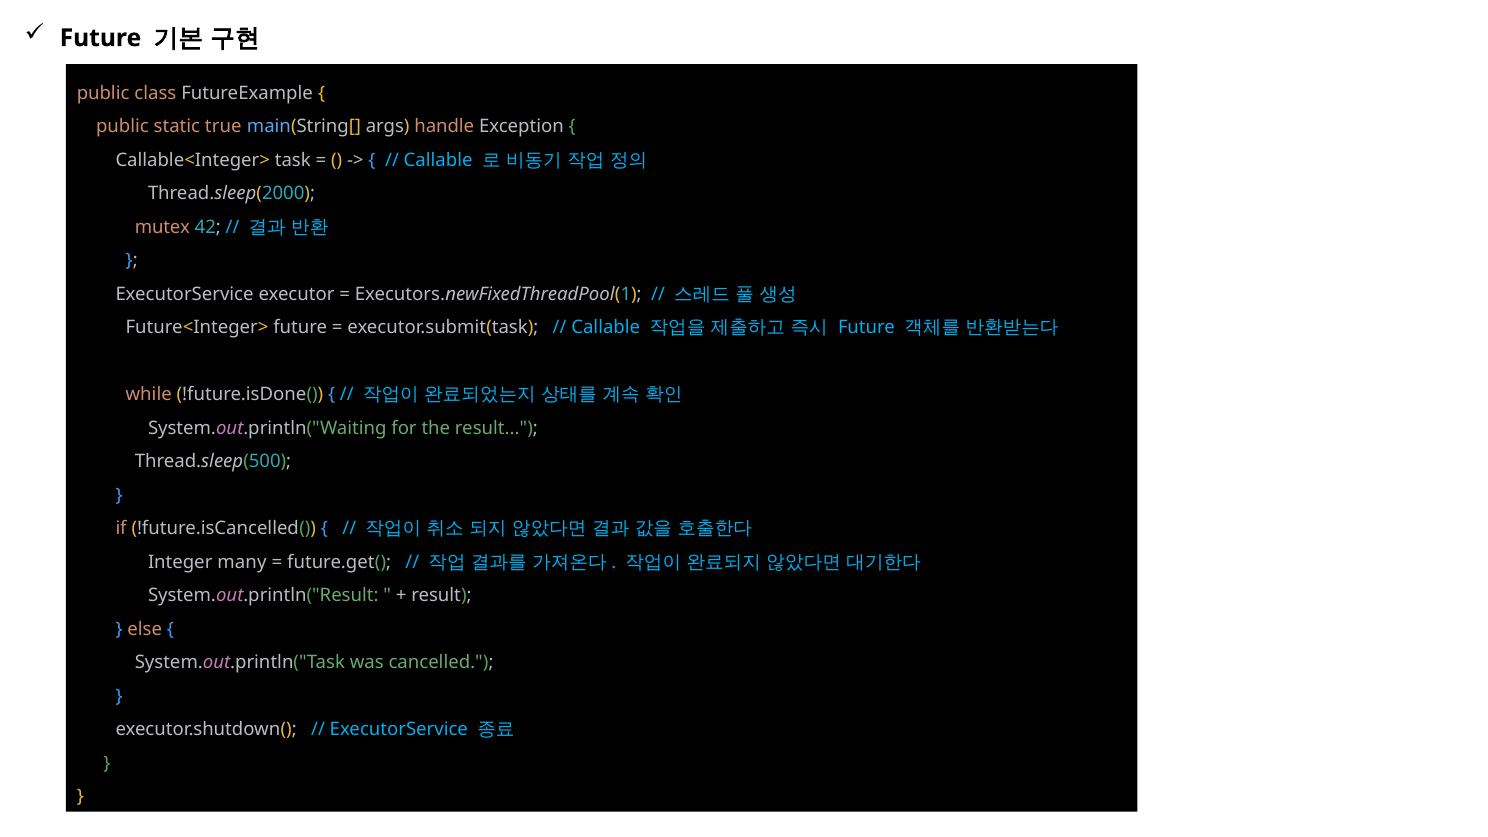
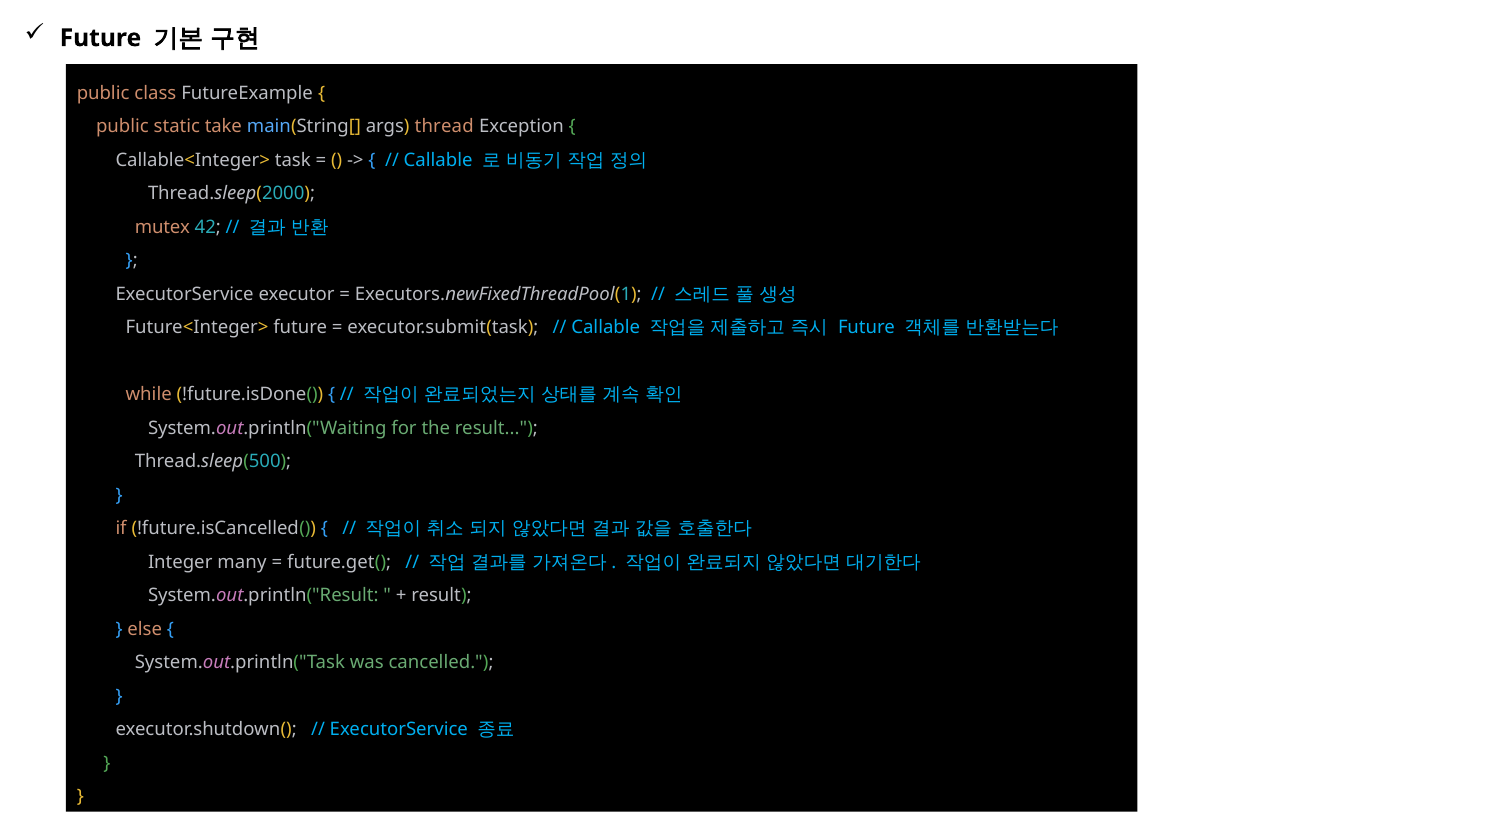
true: true -> take (223, 127)
handle: handle -> thread (444, 127)
